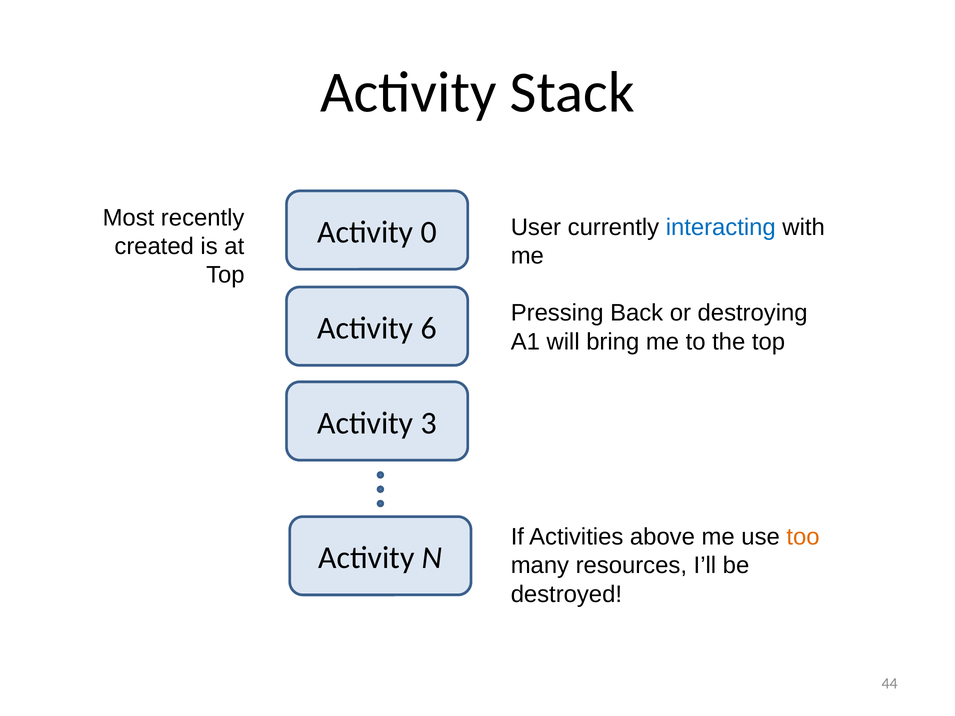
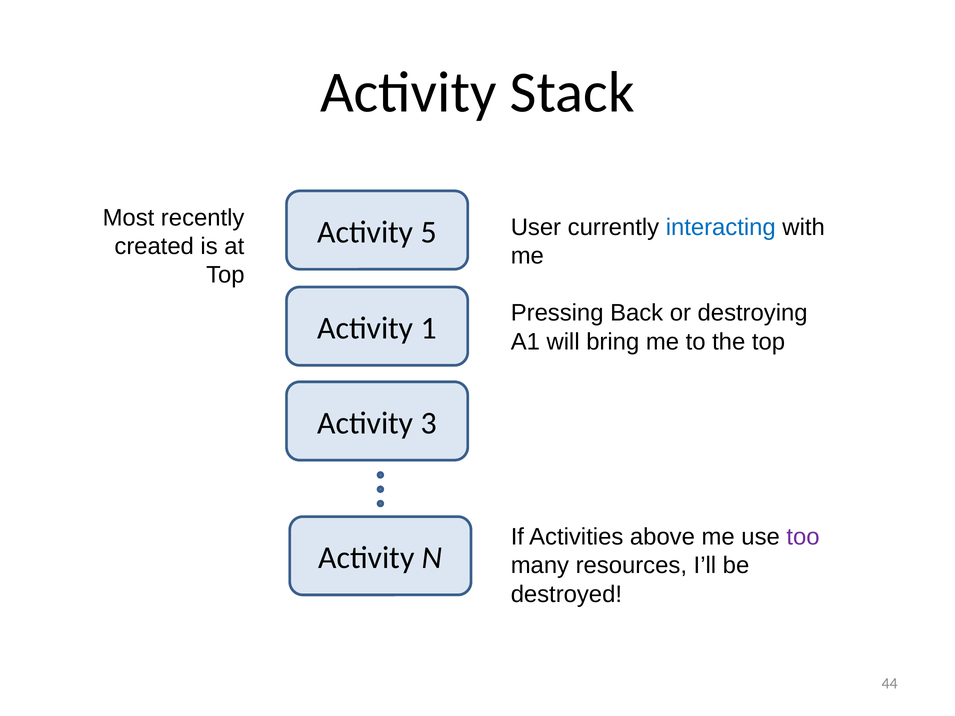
0: 0 -> 5 (429, 232)
6: 6 -> 1 (429, 328)
too colour: orange -> purple (803, 537)
